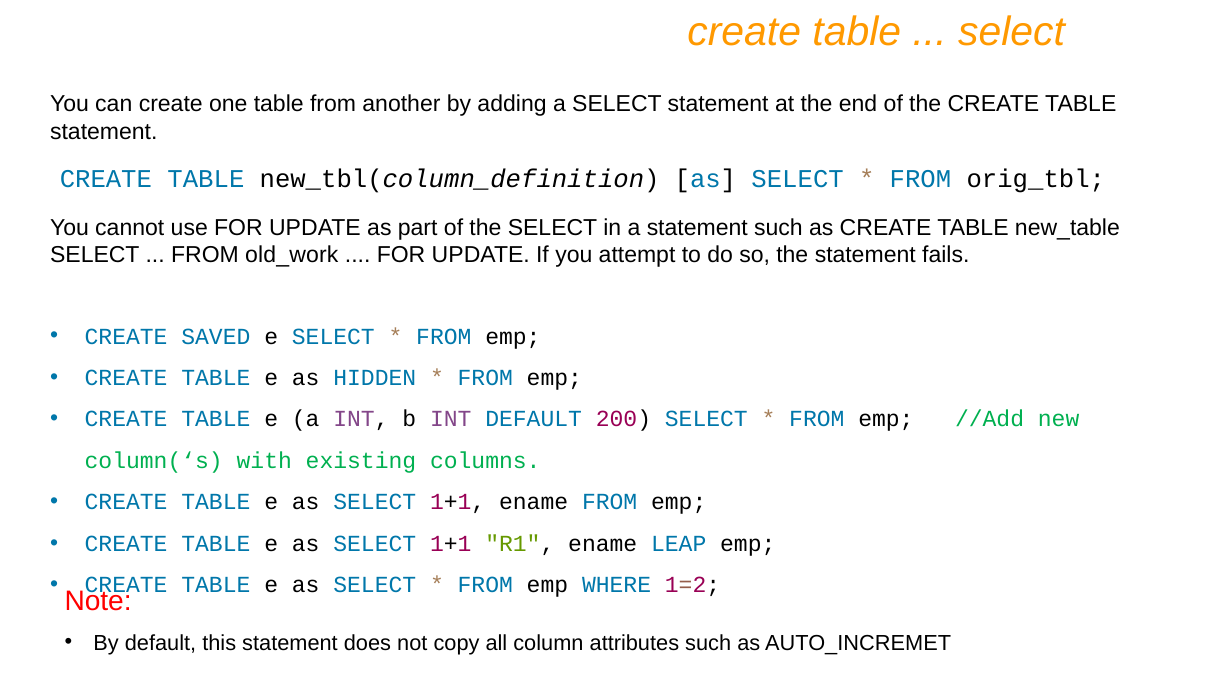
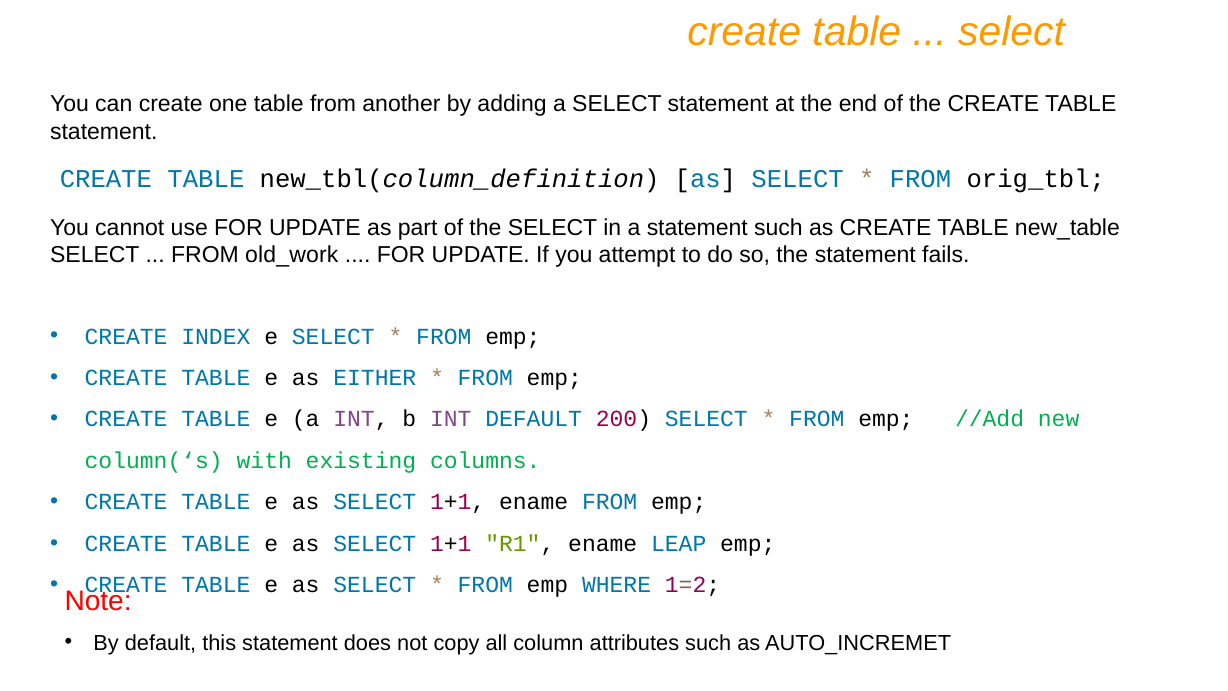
SAVED: SAVED -> INDEX (216, 336)
HIDDEN: HIDDEN -> EITHER (375, 378)
